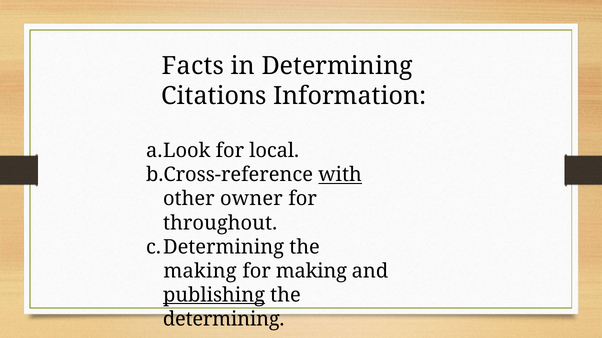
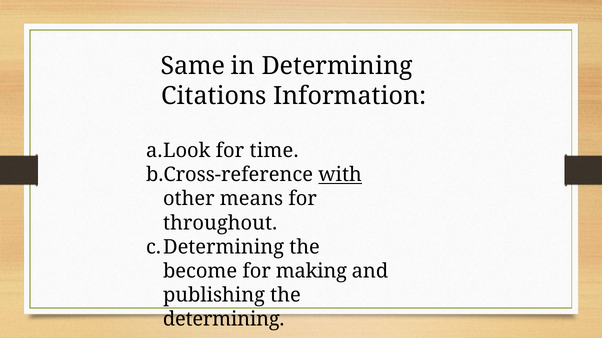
Facts: Facts -> Same (193, 66)
local: local -> time (274, 151)
owner: owner -> means (251, 199)
making: making -> become (200, 271)
publishing underline: present -> none (214, 296)
